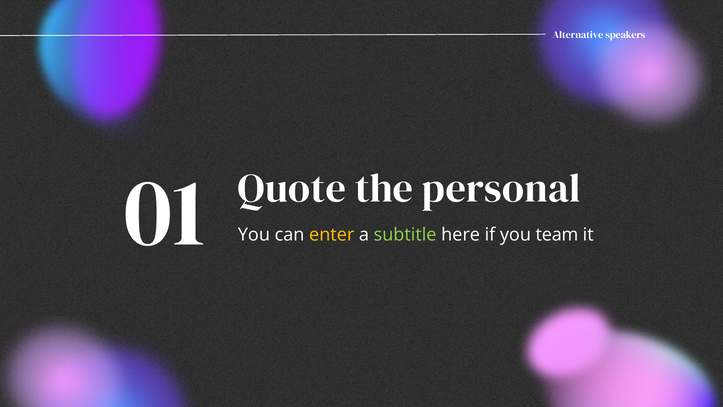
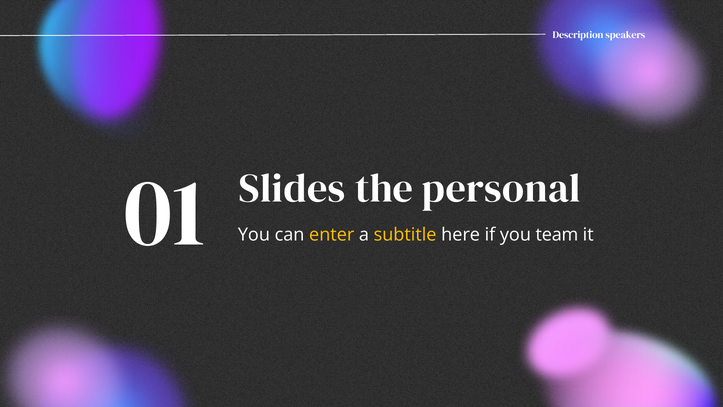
Alternative: Alternative -> Description (578, 35)
Quote: Quote -> Slides (292, 188)
subtitle colour: light green -> yellow (405, 235)
